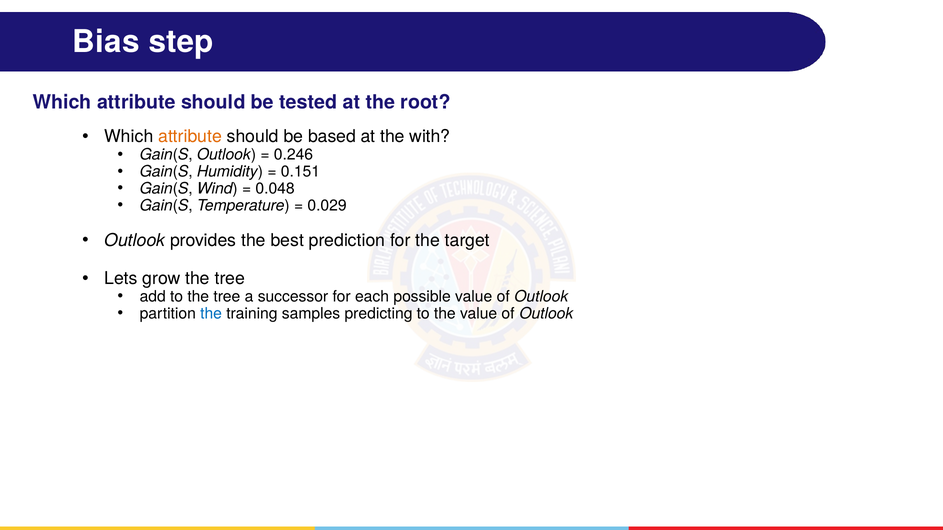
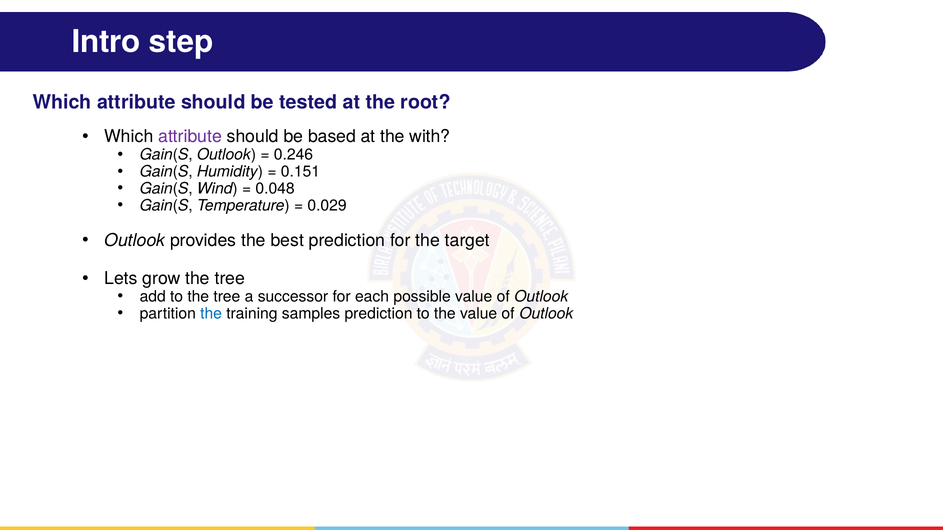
Bias: Bias -> Intro (106, 42)
attribute colour: orange -> purple (190, 137)
samples predicting: predicting -> prediction (379, 314)
